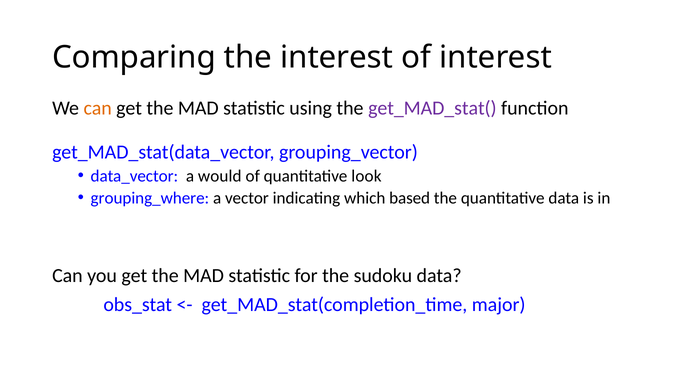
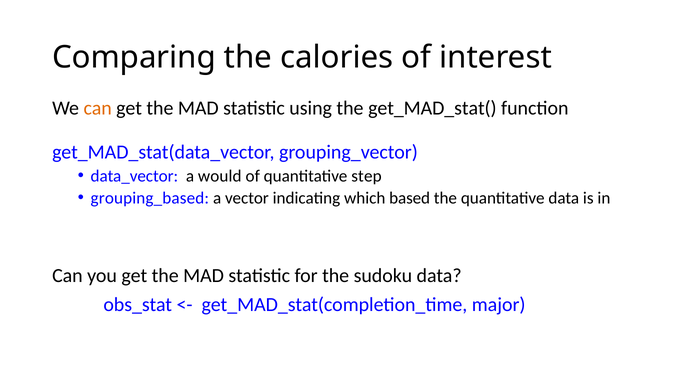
the interest: interest -> calories (337, 57)
get_MAD_stat( colour: purple -> black (432, 108)
look: look -> step (366, 176)
grouping_where: grouping_where -> grouping_based (150, 198)
